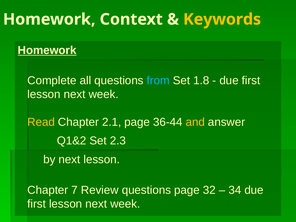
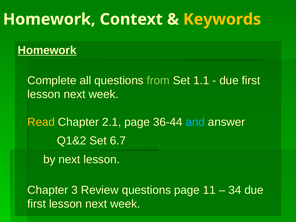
from colour: light blue -> light green (158, 81)
1.8: 1.8 -> 1.1 (201, 81)
and colour: yellow -> light blue (195, 122)
2.3: 2.3 -> 6.7 (118, 141)
7: 7 -> 3 (75, 190)
32: 32 -> 11 (209, 190)
